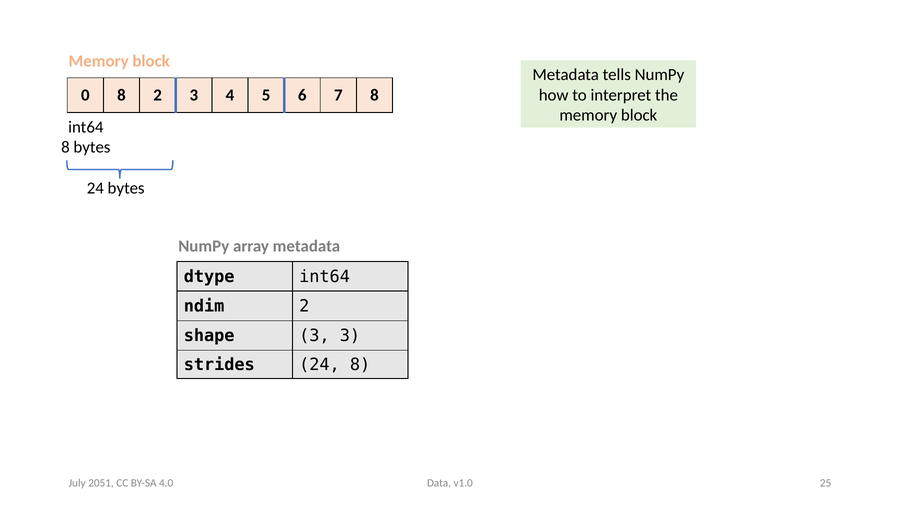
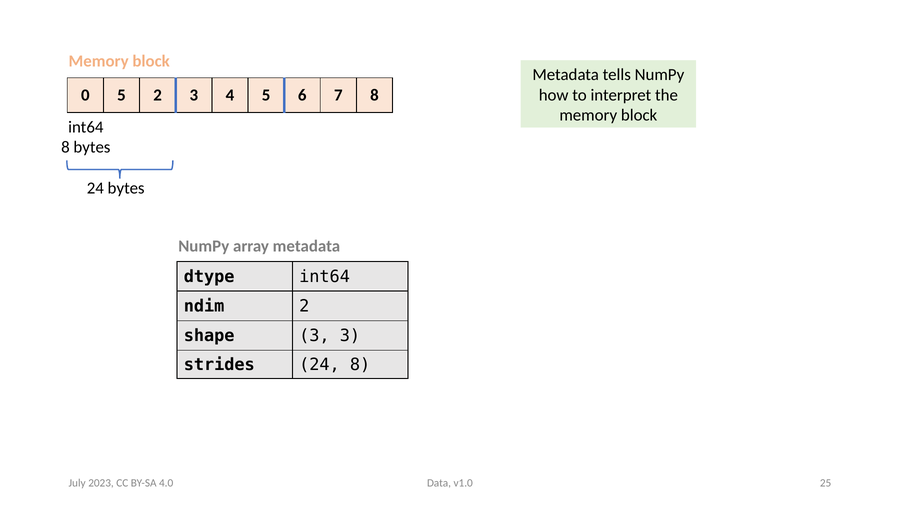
0 8: 8 -> 5 (121, 95)
2051: 2051 -> 2023 (101, 483)
